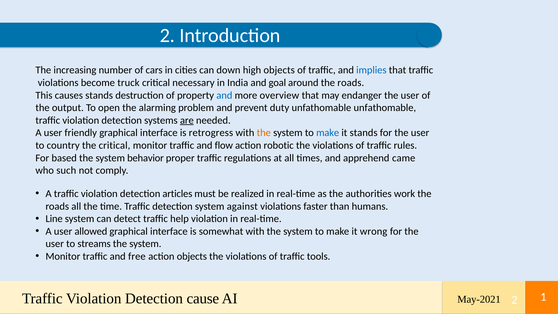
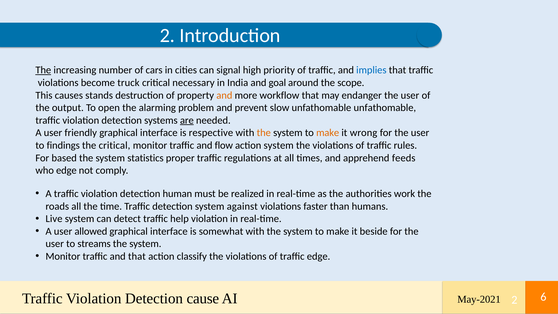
The underline: none -> present (43, 70)
down: down -> signal (228, 70)
high objects: objects -> priority (279, 70)
around the roads: roads -> scope (351, 83)
and colour: blue -> orange (224, 95)
overview: overview -> workflow (279, 95)
duty: duty -> slow (280, 108)
retrogress: retrogress -> respective (211, 133)
make colour: blue -> orange (328, 133)
it stands: stands -> wrong (364, 133)
country: country -> findings (63, 145)
action robotic: robotic -> system (279, 145)
behavior: behavior -> statistics (145, 158)
came: came -> feeds (404, 158)
who such: such -> edge (66, 170)
articles: articles -> human (177, 194)
Line: Line -> Live (54, 219)
wrong: wrong -> beside (374, 231)
and free: free -> that (137, 256)
action objects: objects -> classify (192, 256)
traffic tools: tools -> edge (319, 256)
1: 1 -> 6 (543, 297)
